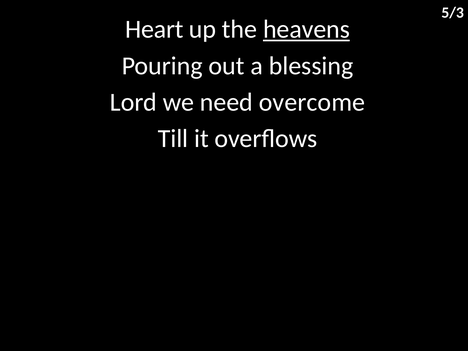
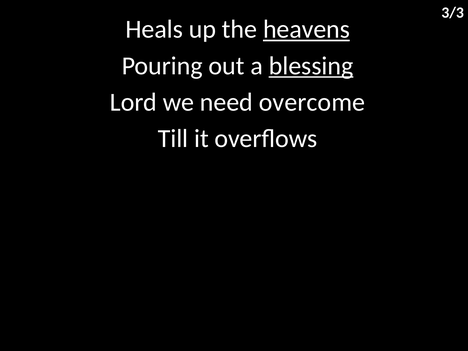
5/3: 5/3 -> 3/3 (453, 13)
Heart: Heart -> Heals (154, 29)
blessing underline: none -> present (311, 66)
